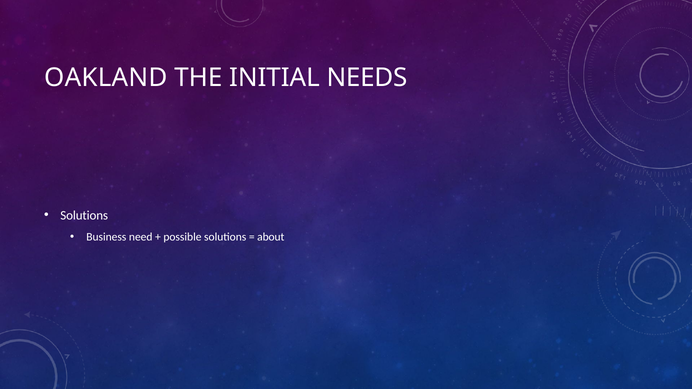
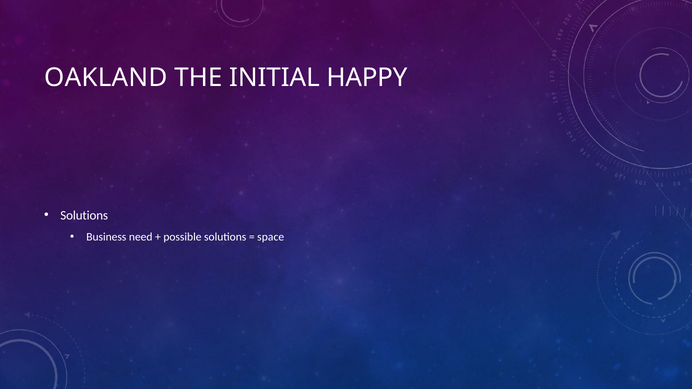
NEEDS: NEEDS -> HAPPY (367, 78)
about: about -> space (271, 237)
